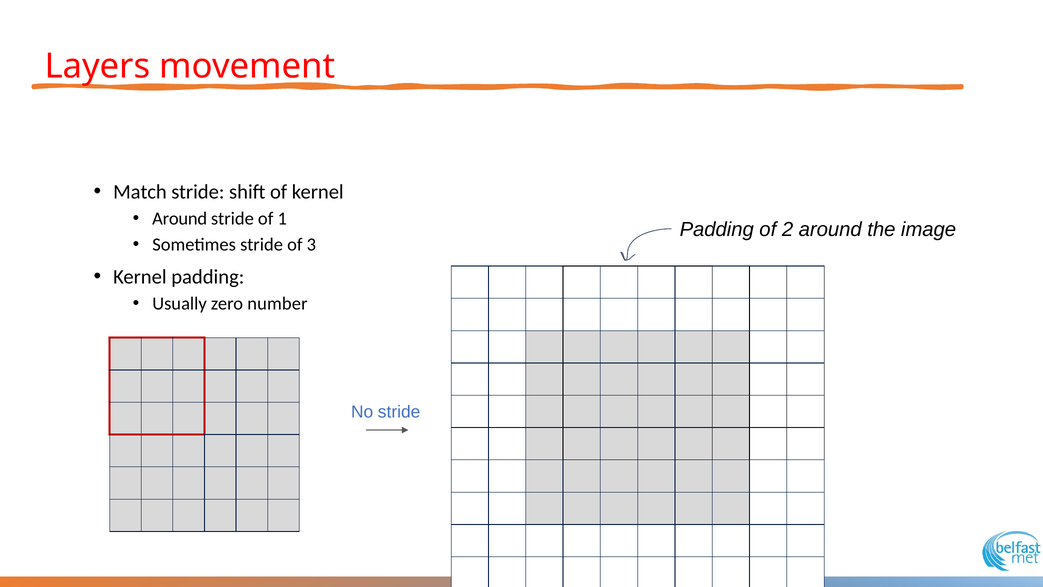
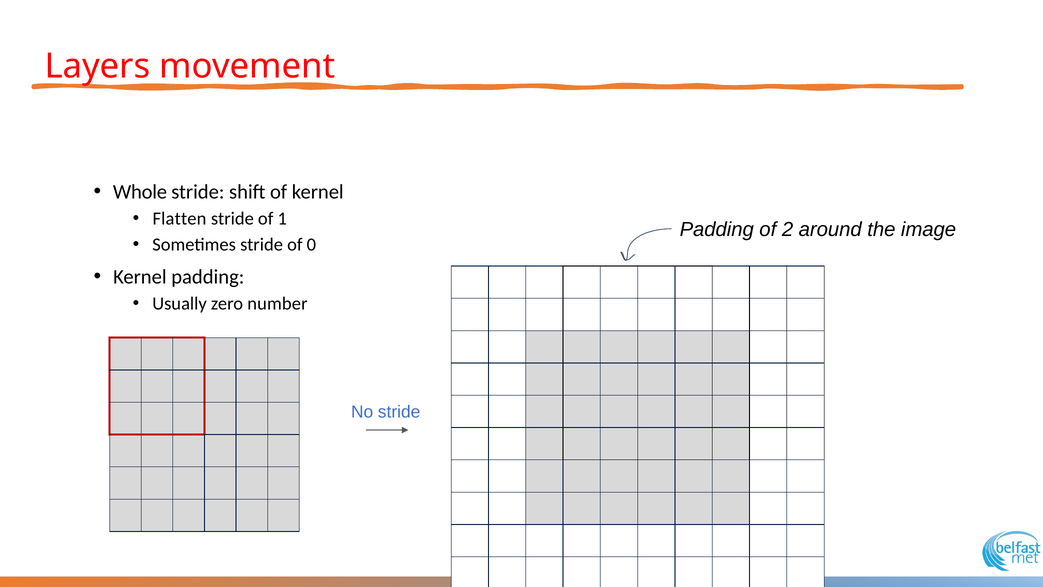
Match: Match -> Whole (140, 192)
Around: Around -> Flatten (179, 219)
3: 3 -> 0 (311, 244)
